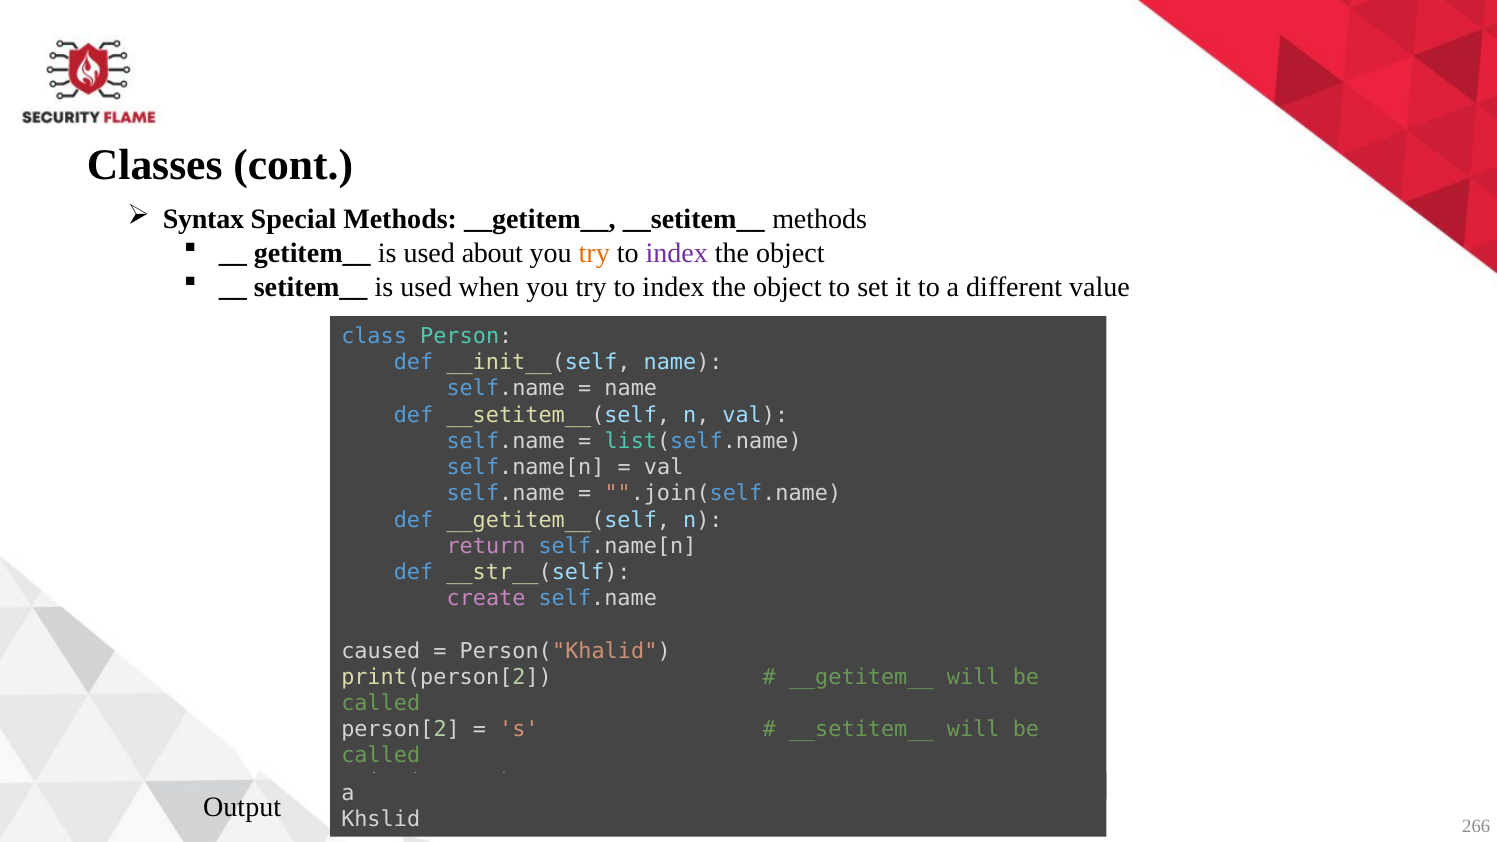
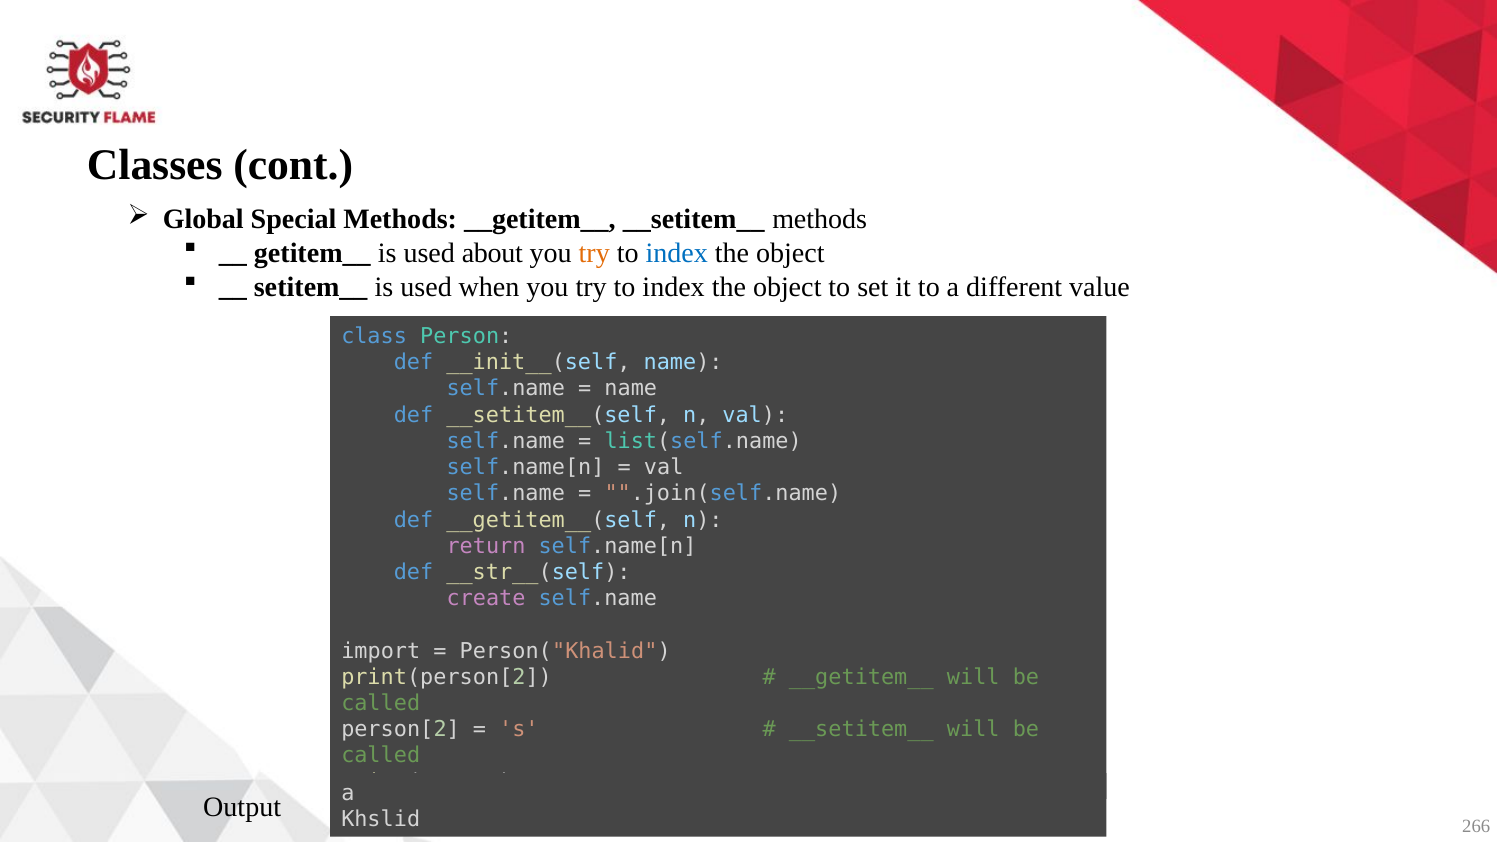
Syntax: Syntax -> Global (203, 219)
index colour: purple -> blue (677, 253)
caused: caused -> import (381, 651)
